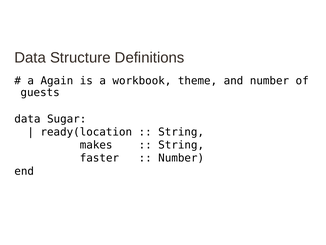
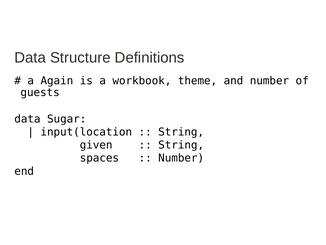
ready(location: ready(location -> input(location (86, 132)
makes: makes -> given (96, 145)
faster: faster -> spaces (99, 158)
